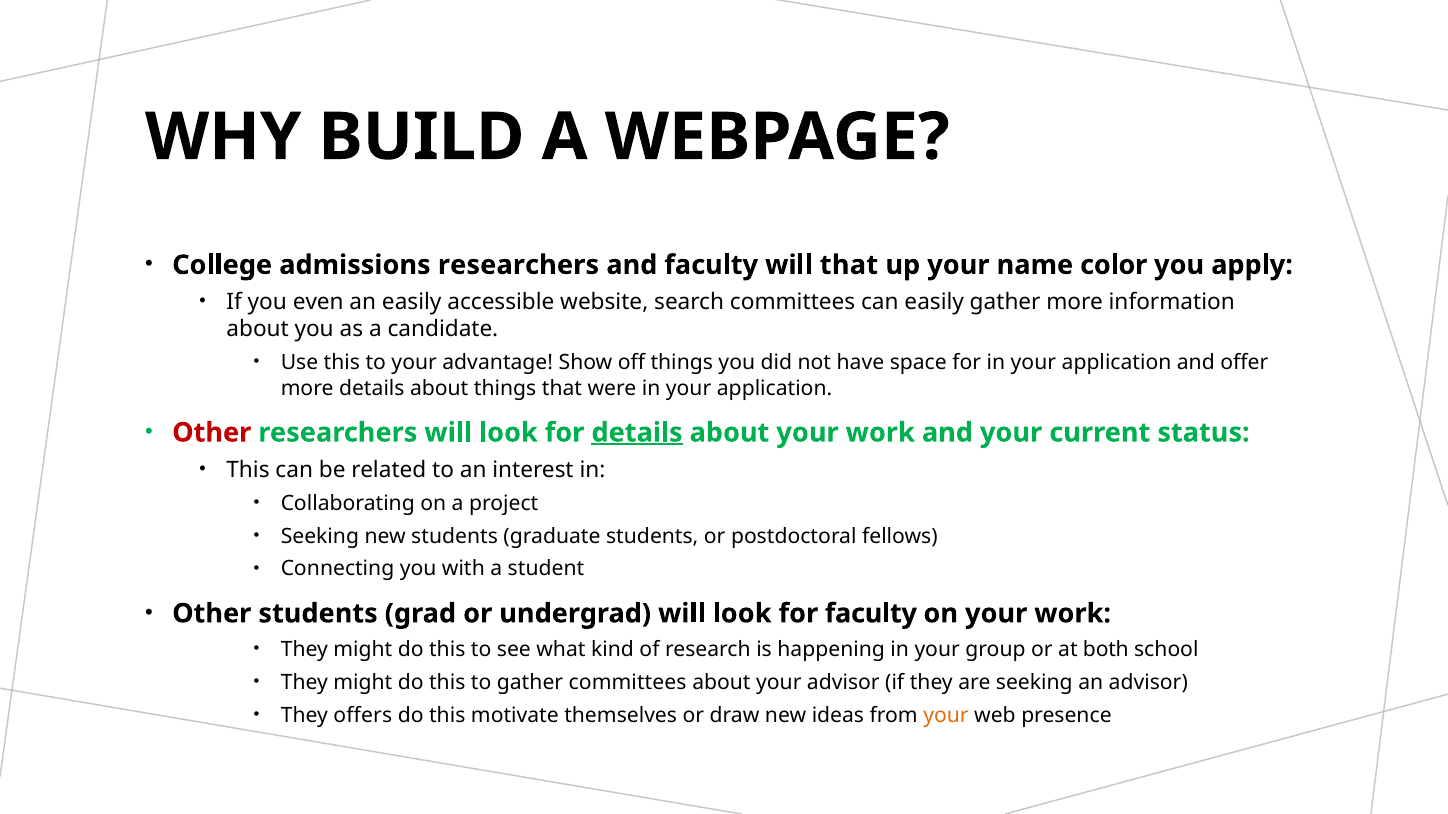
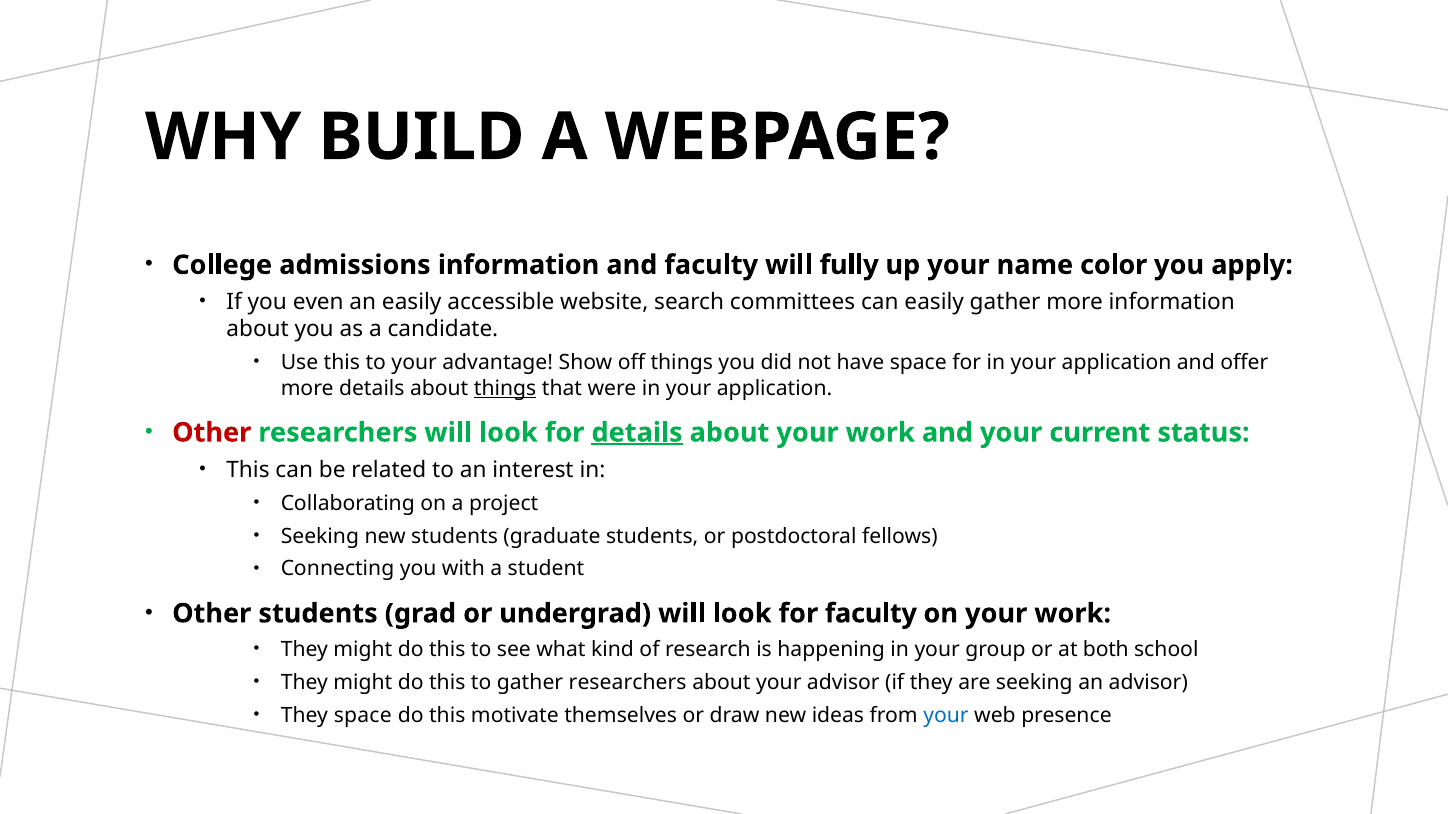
admissions researchers: researchers -> information (519, 265)
will that: that -> fully (849, 265)
things underline: none -> present (505, 388)
gather committees: committees -> researchers (628, 683)
They offers: offers -> space (363, 716)
your colour: orange -> blue (946, 716)
